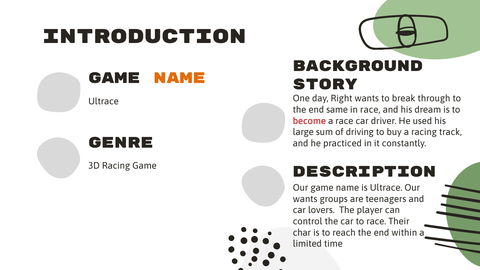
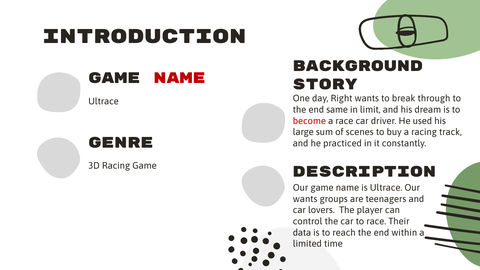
name colour: orange -> red (180, 78)
in race: race -> limit (370, 110)
driving: driving -> scenes (360, 132)
char: char -> data (302, 233)
